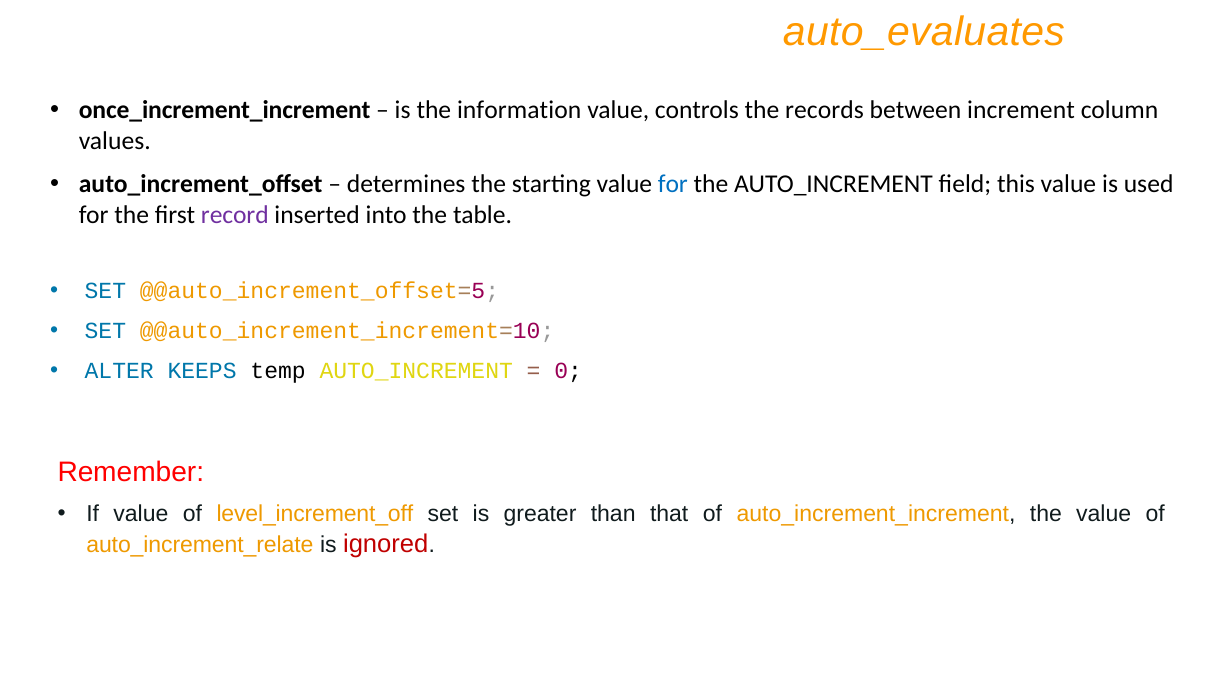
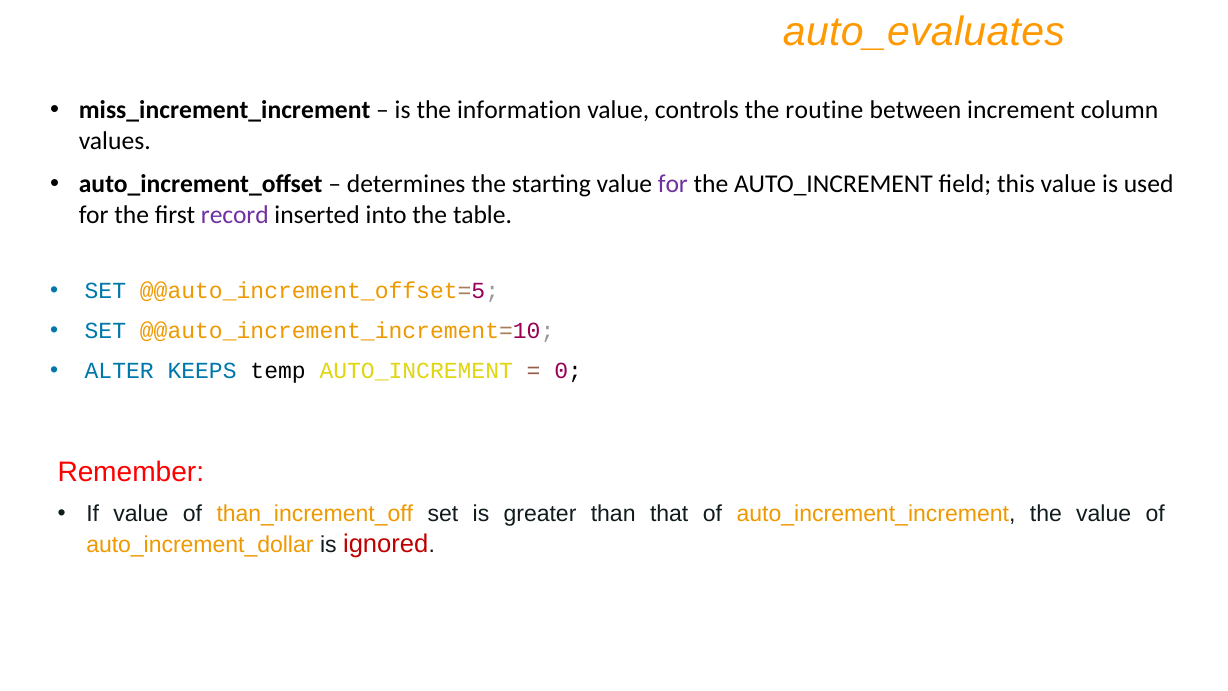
once_increment_increment: once_increment_increment -> miss_increment_increment (225, 110)
records: records -> routine (824, 110)
for colour: blue -> purple (673, 184)
level_increment_off: level_increment_off -> than_increment_off (315, 514)
auto_increment_relate: auto_increment_relate -> auto_increment_dollar (200, 544)
